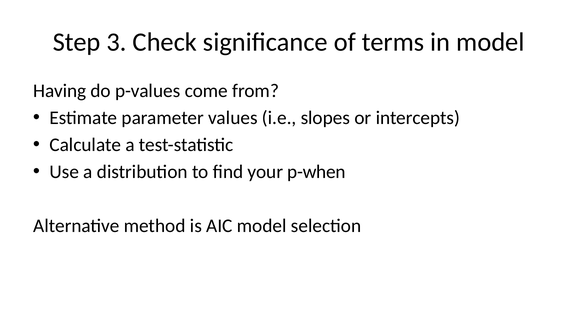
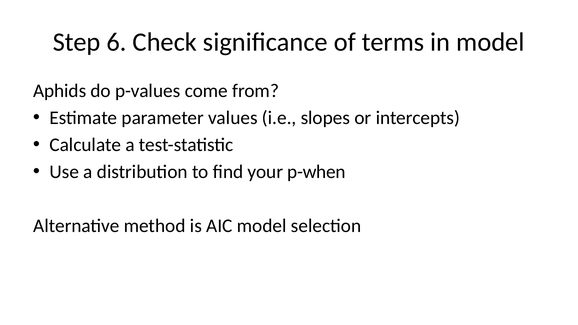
3: 3 -> 6 (117, 42)
Having: Having -> Aphids (60, 91)
